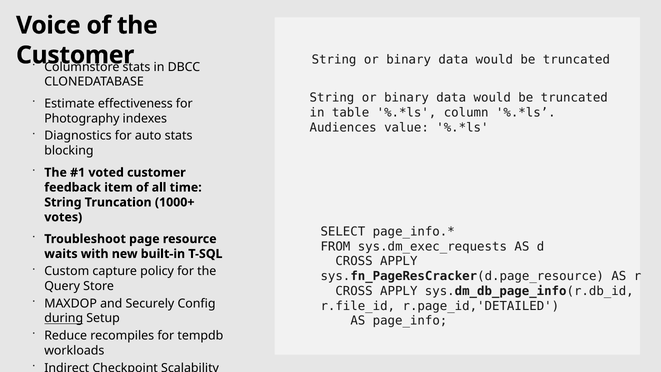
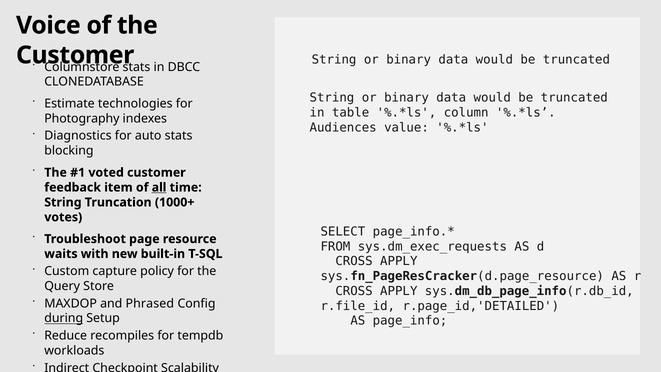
effectiveness: effectiveness -> technologies (135, 104)
all underline: none -> present (159, 187)
Securely: Securely -> Phrased (150, 303)
